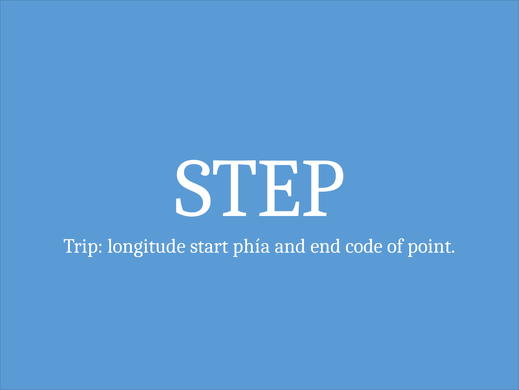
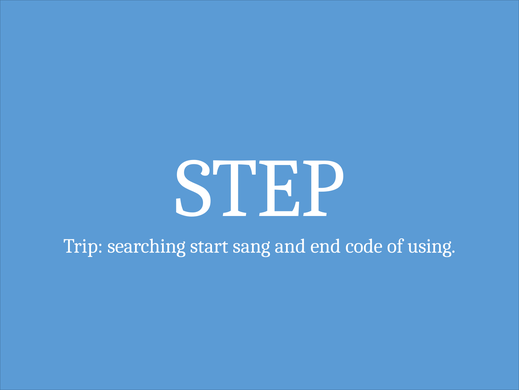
longitude: longitude -> searching (147, 246)
phía: phía -> sang (252, 246)
point: point -> using (432, 246)
